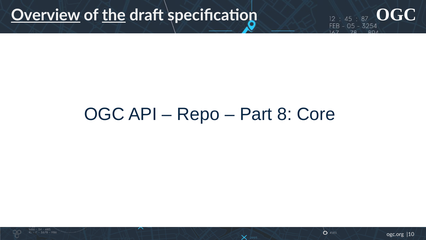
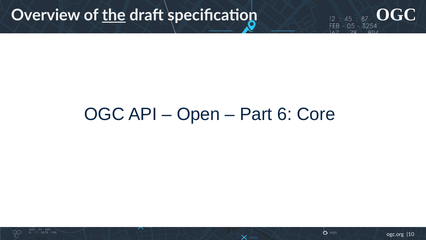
Overview underline: present -> none (46, 15)
Repo: Repo -> Open (198, 114)
8: 8 -> 6 (285, 114)
